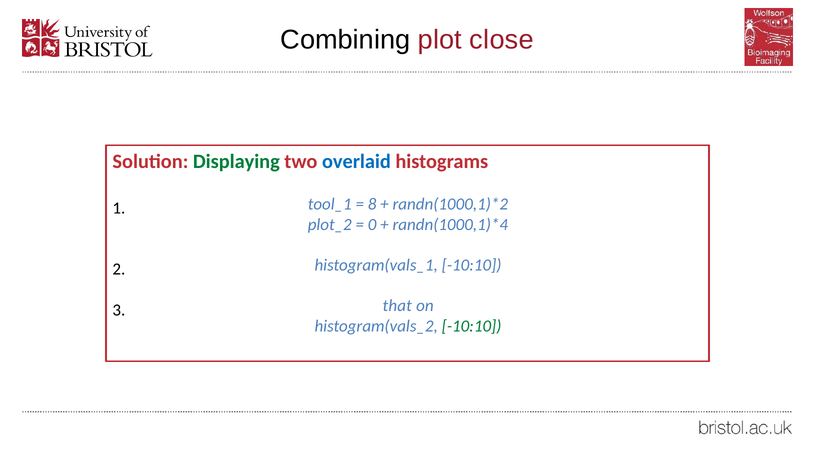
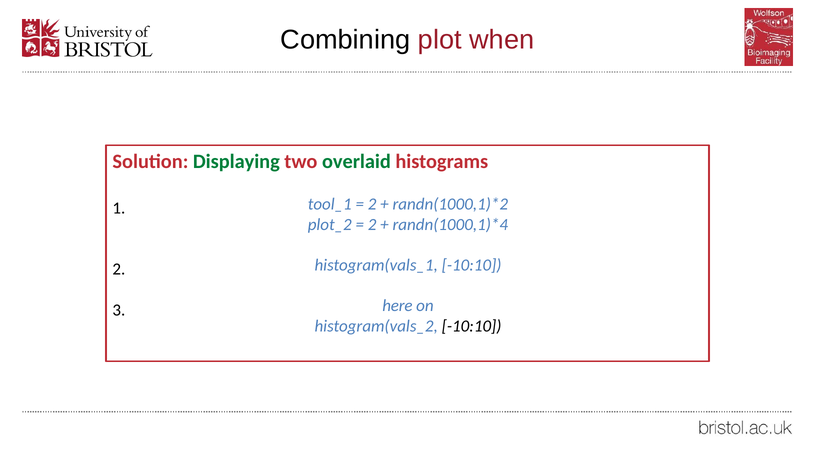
close: close -> when (502, 40)
overlaid colour: blue -> green (356, 162)
8: 8 -> 2 (372, 204)
0: 0 -> 2 (372, 225)
that: that -> here (397, 306)
-10:10 colour: green -> black (472, 327)
